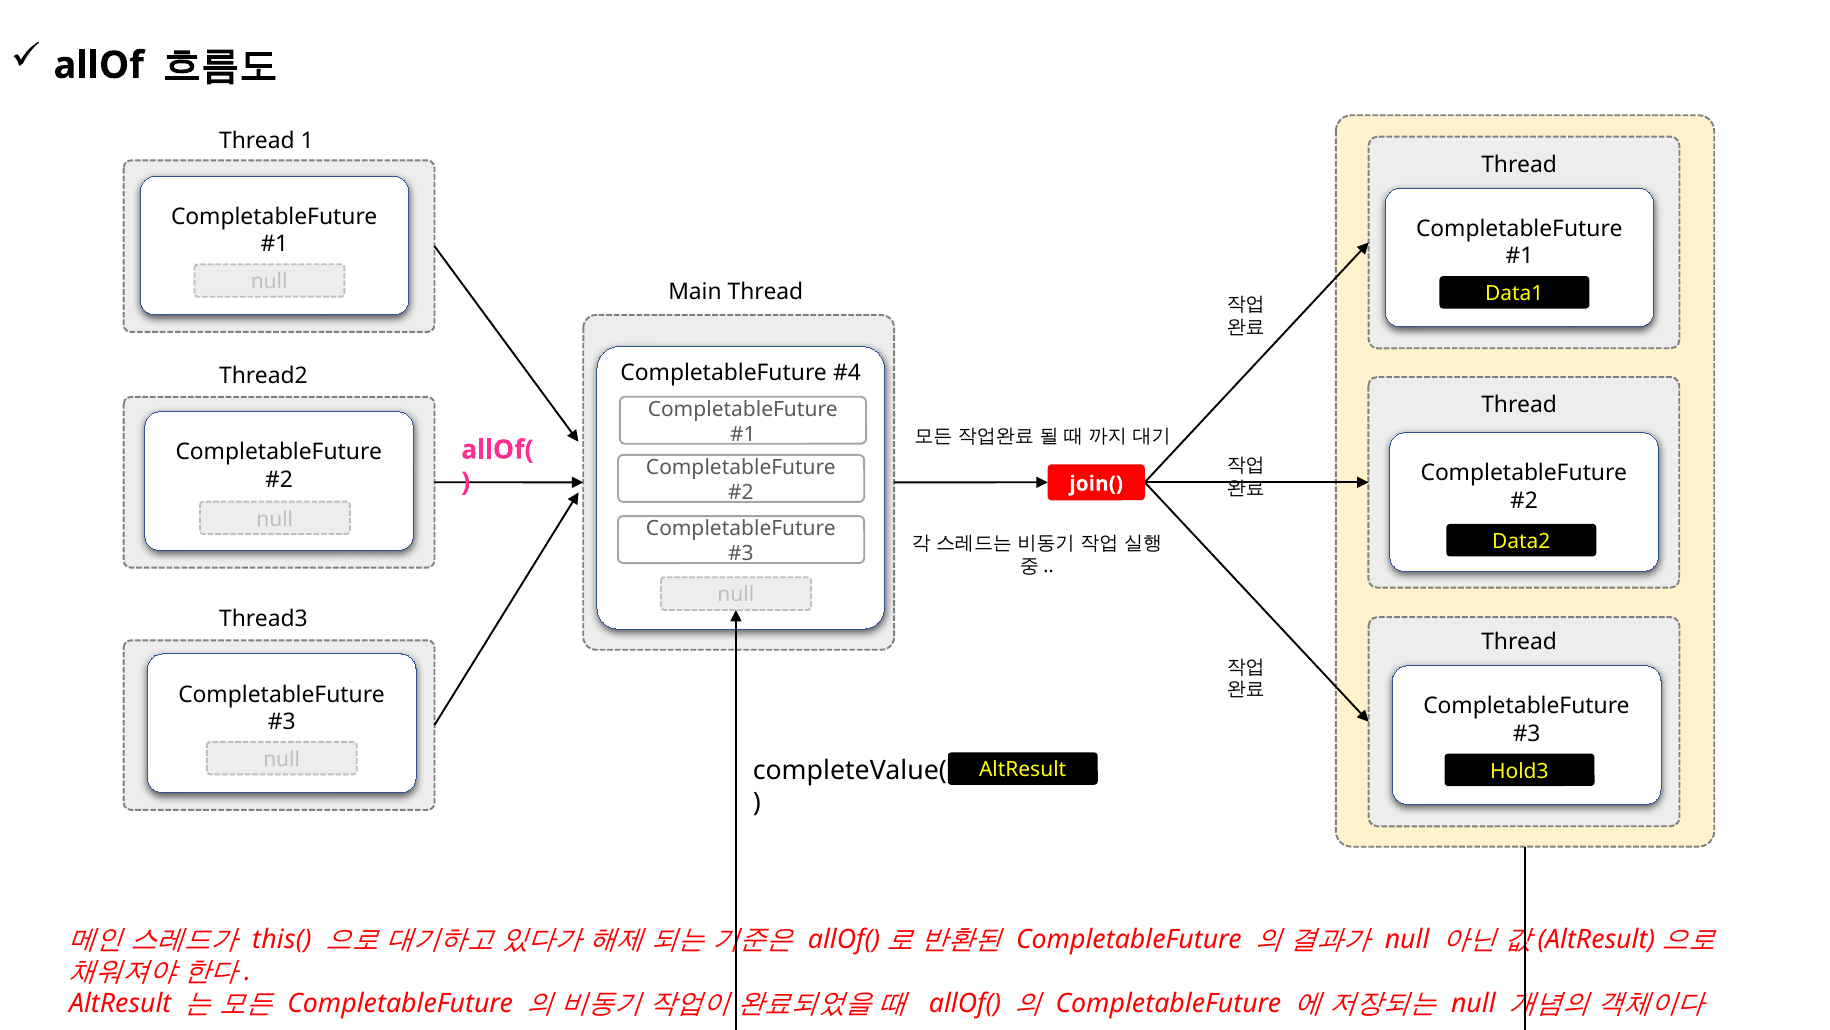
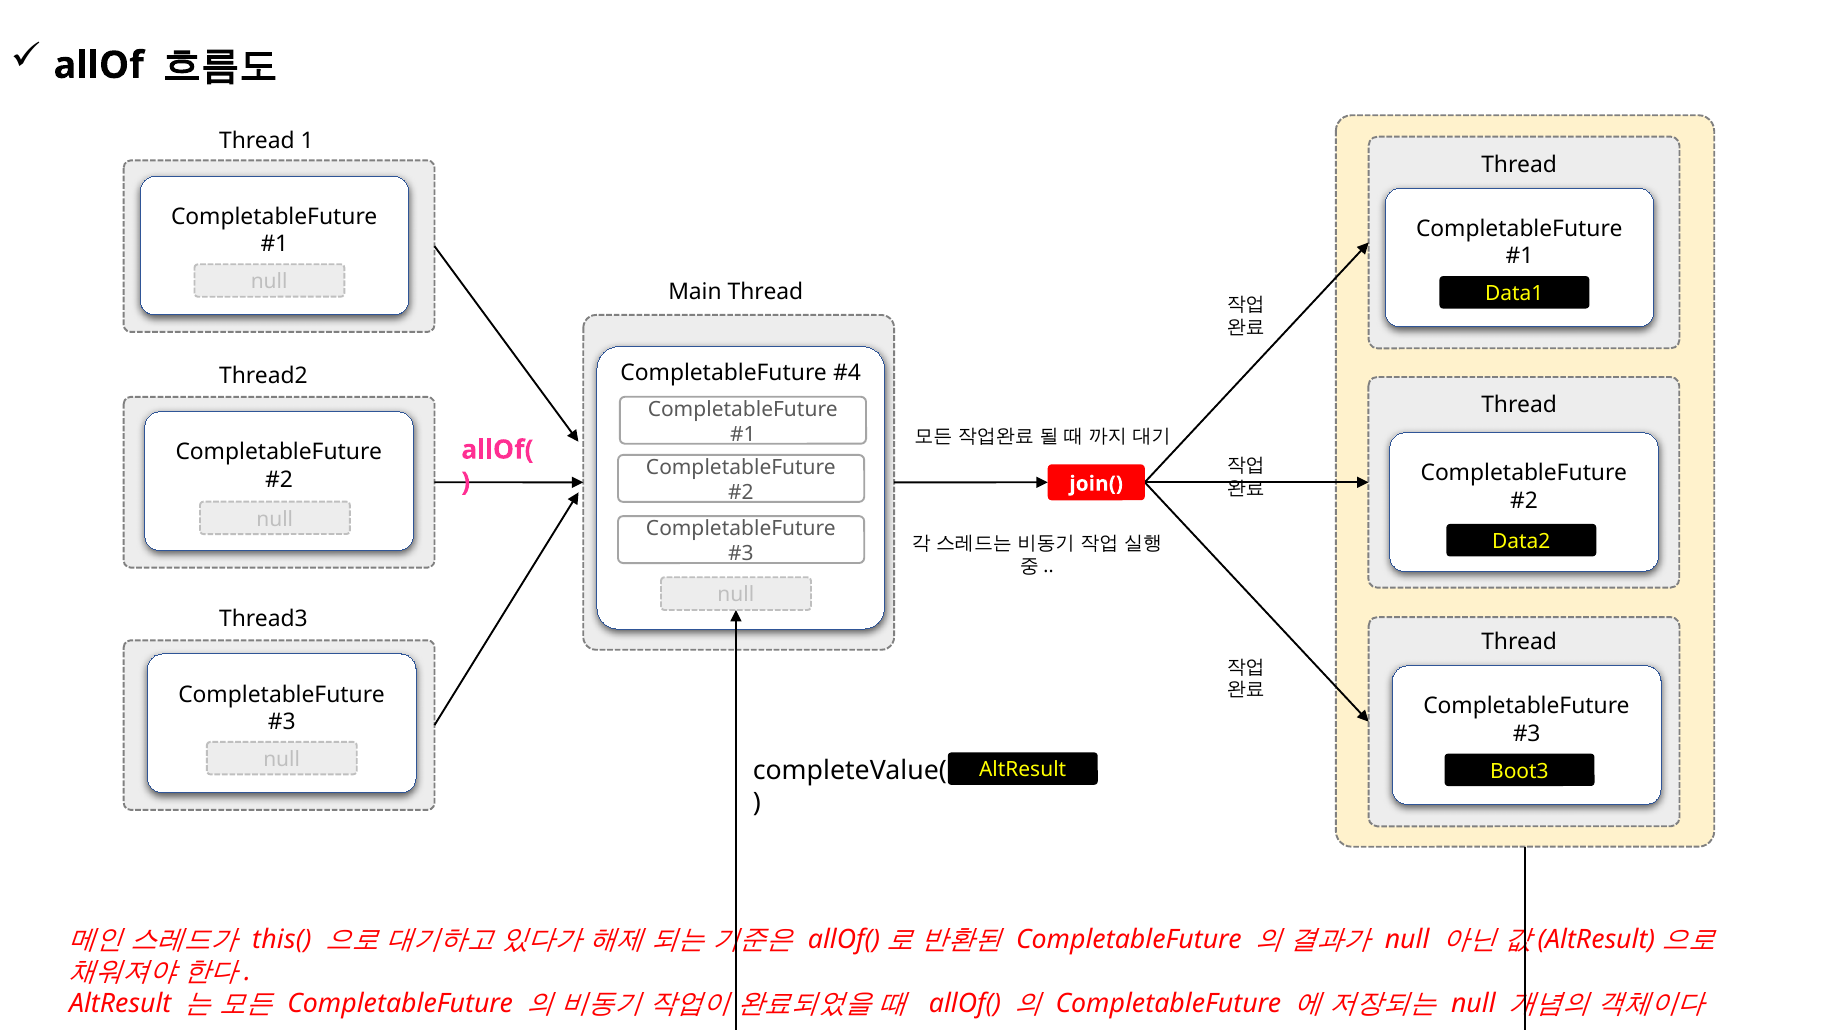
Hold3: Hold3 -> Boot3 (1519, 771)
